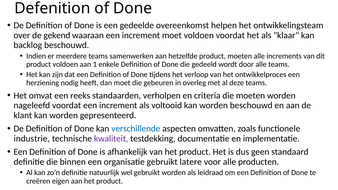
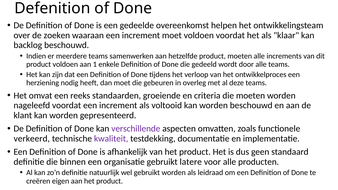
gekend: gekend -> zoeken (57, 35)
verholpen: verholpen -> groeiende (162, 96)
verschillende colour: blue -> purple (136, 129)
industrie: industrie -> verkeerd (32, 139)
